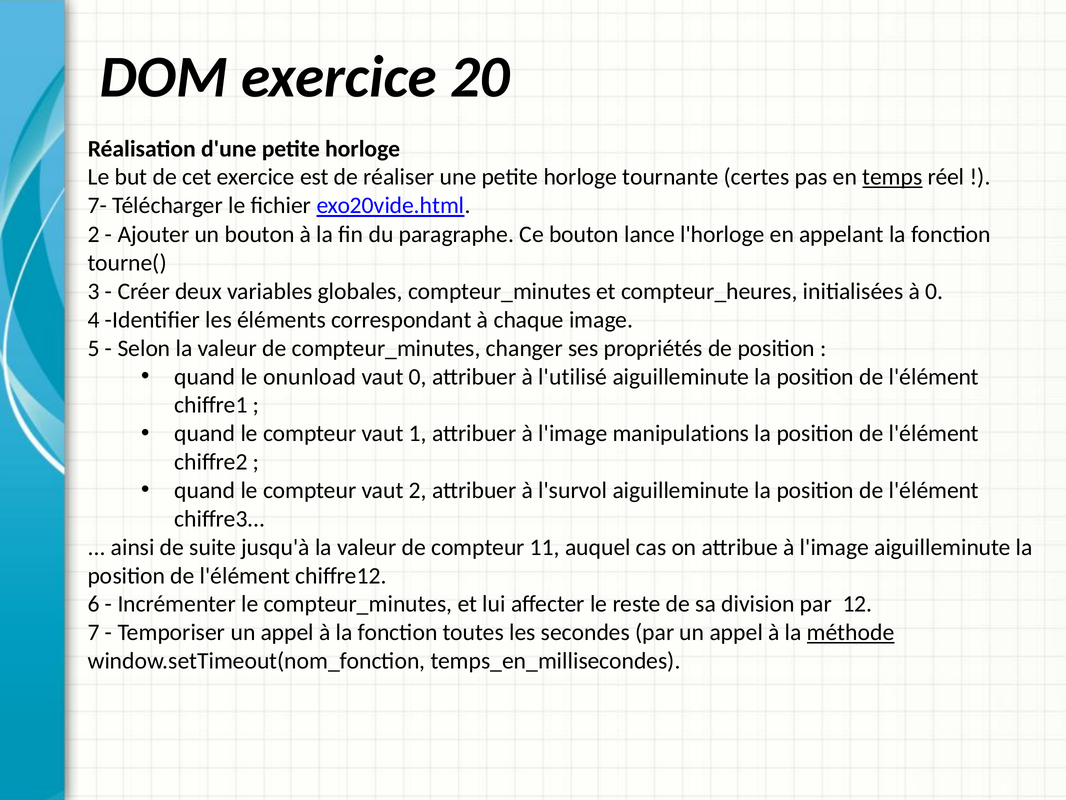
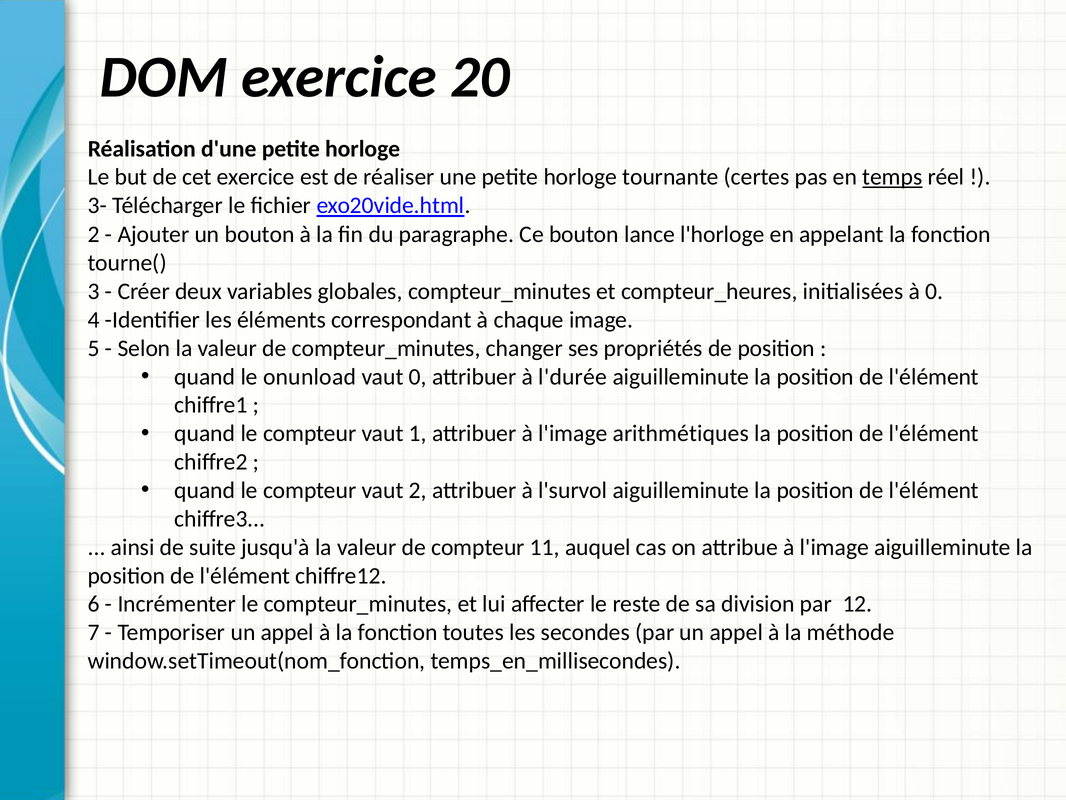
7-: 7- -> 3- (97, 205)
l'utilisé: l'utilisé -> l'durée (573, 376)
manipulations: manipulations -> arithmétiques (681, 433)
méthode underline: present -> none (851, 632)
